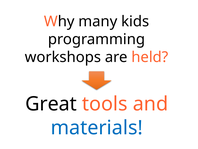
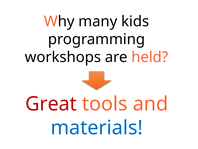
Great colour: black -> red (51, 104)
